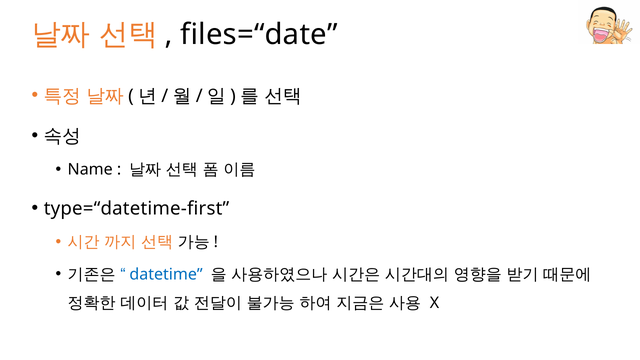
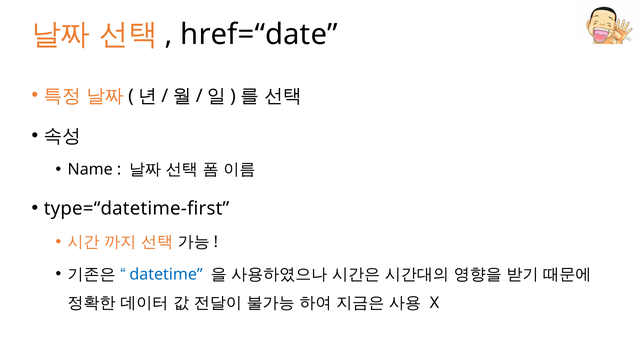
files=“date: files=“date -> href=“date (259, 35)
